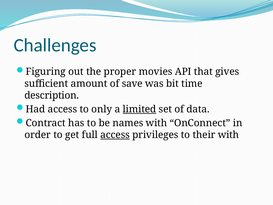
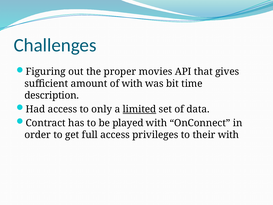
of save: save -> with (132, 83)
names: names -> played (128, 123)
access underline: present -> none (115, 135)
